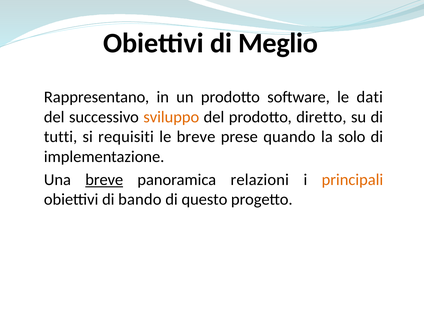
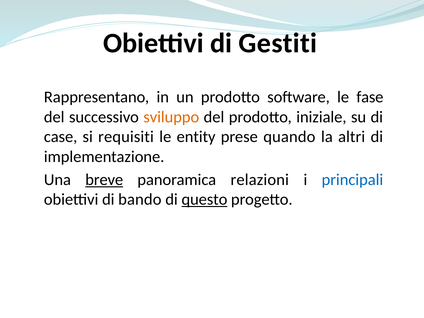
Meglio: Meglio -> Gestiti (278, 43)
dati: dati -> fase (370, 97)
diretto: diretto -> iniziale (321, 117)
tutti: tutti -> case (61, 137)
le breve: breve -> entity (196, 137)
solo: solo -> altri (352, 137)
principali colour: orange -> blue (352, 180)
questo underline: none -> present (204, 199)
